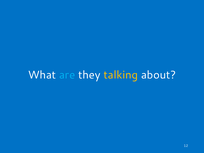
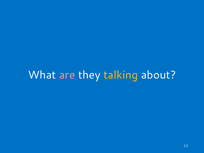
are colour: light blue -> pink (67, 75)
